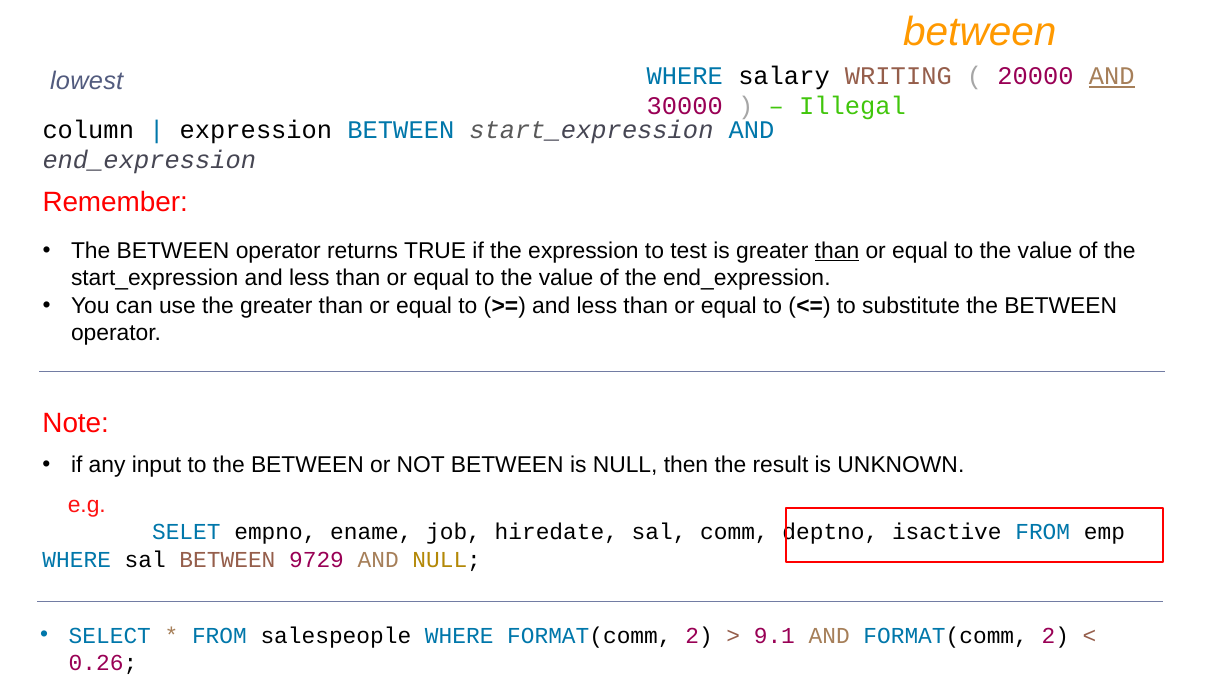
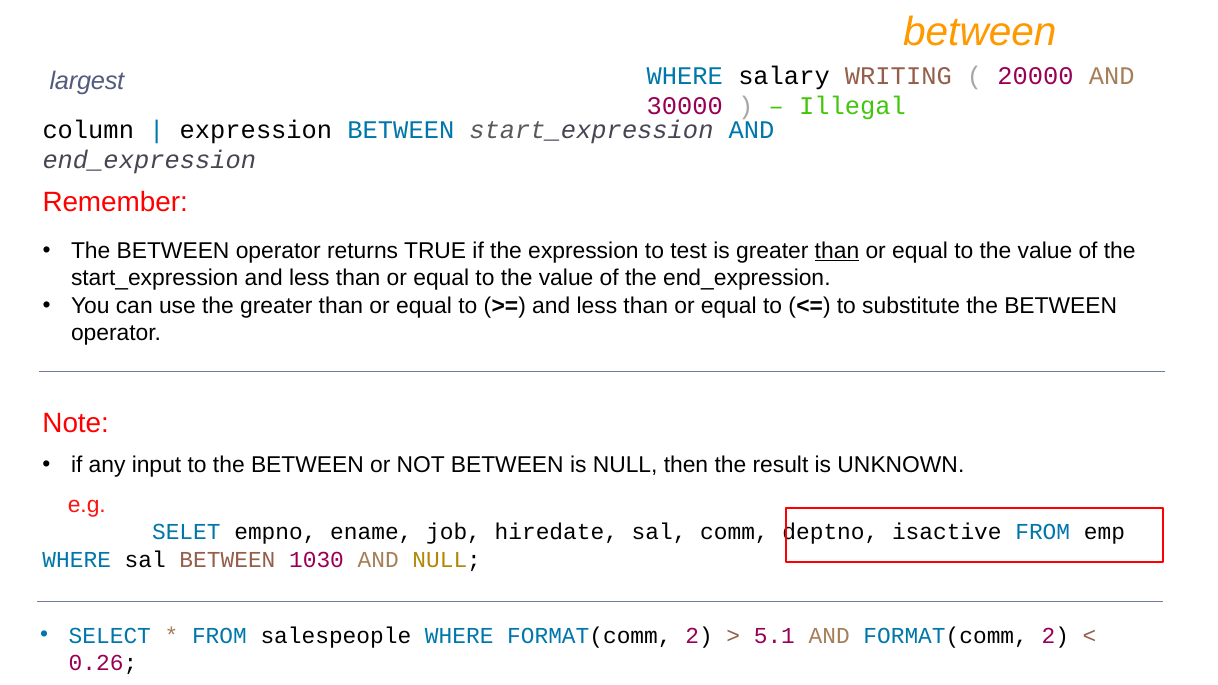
AND underline: present -> none (1112, 76)
lowest: lowest -> largest (87, 81)
9729: 9729 -> 1030 (317, 560)
9.1: 9.1 -> 5.1 (774, 636)
